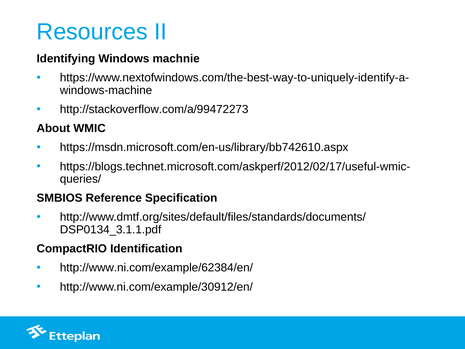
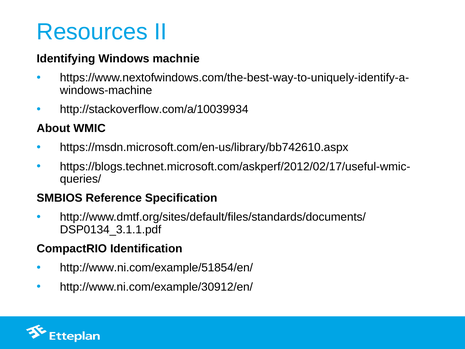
http://stackoverflow.com/a/99472273: http://stackoverflow.com/a/99472273 -> http://stackoverflow.com/a/10039934 (154, 109)
http://www.ni.com/example/62384/en/: http://www.ni.com/example/62384/en/ -> http://www.ni.com/example/51854/en/ (156, 268)
